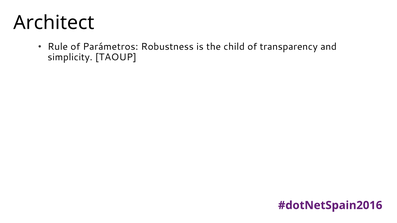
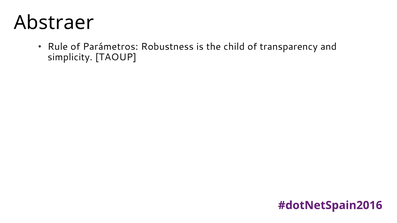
Architect: Architect -> Abstraer (54, 23)
